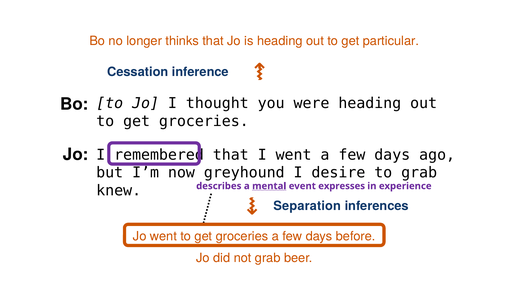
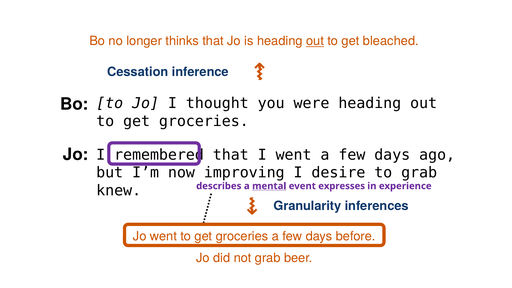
out underline: none -> present (315, 41)
particular: particular -> bleached (391, 41)
greyhound: greyhound -> improving (244, 173)
Separation: Separation -> Granularity (307, 206)
